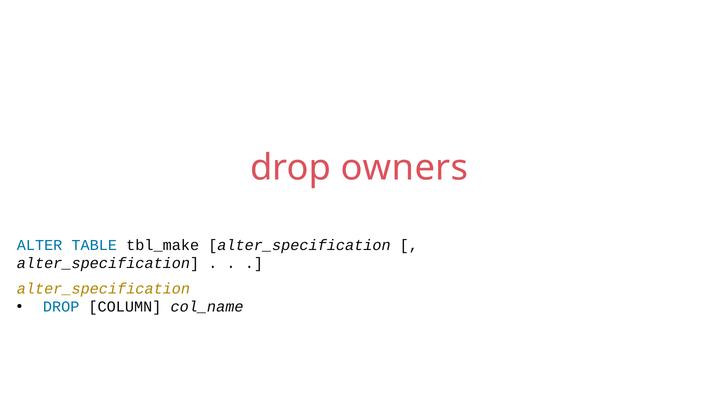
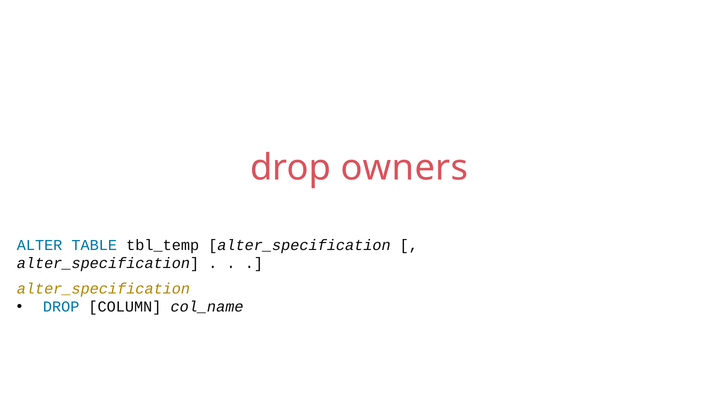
tbl_make: tbl_make -> tbl_temp (163, 245)
